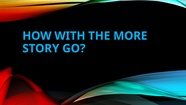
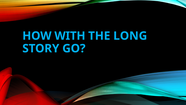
MORE: MORE -> LONG (130, 36)
